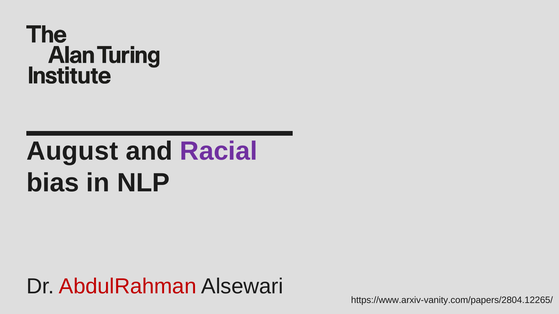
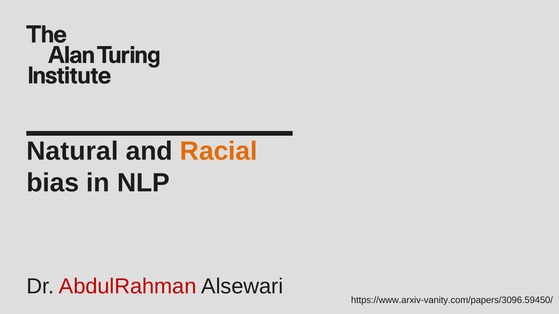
August: August -> Natural (72, 151)
Racial colour: purple -> orange (219, 151)
https://www.arxiv-vanity.com/papers/2804.12265/: https://www.arxiv-vanity.com/papers/2804.12265/ -> https://www.arxiv-vanity.com/papers/3096.59450/ (452, 300)
